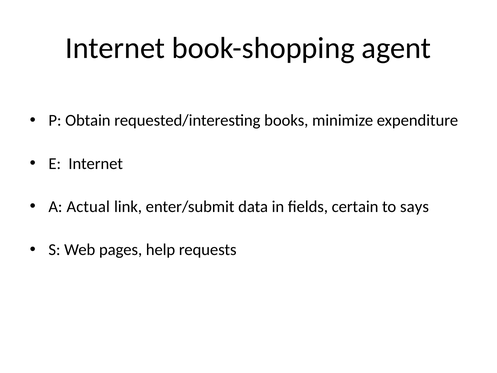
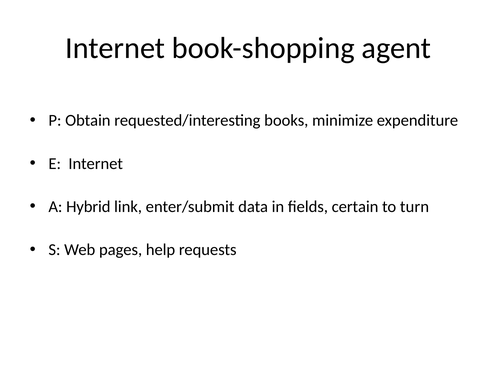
Actual: Actual -> Hybrid (88, 207)
says: says -> turn (415, 207)
